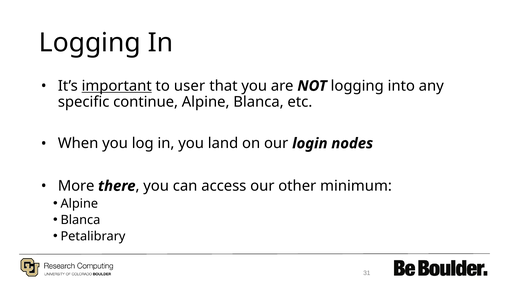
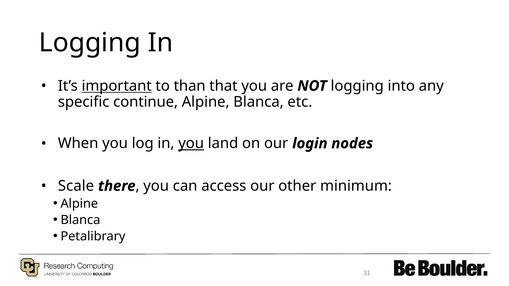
user: user -> than (190, 86)
you underline: none -> present (191, 144)
More: More -> Scale (76, 186)
